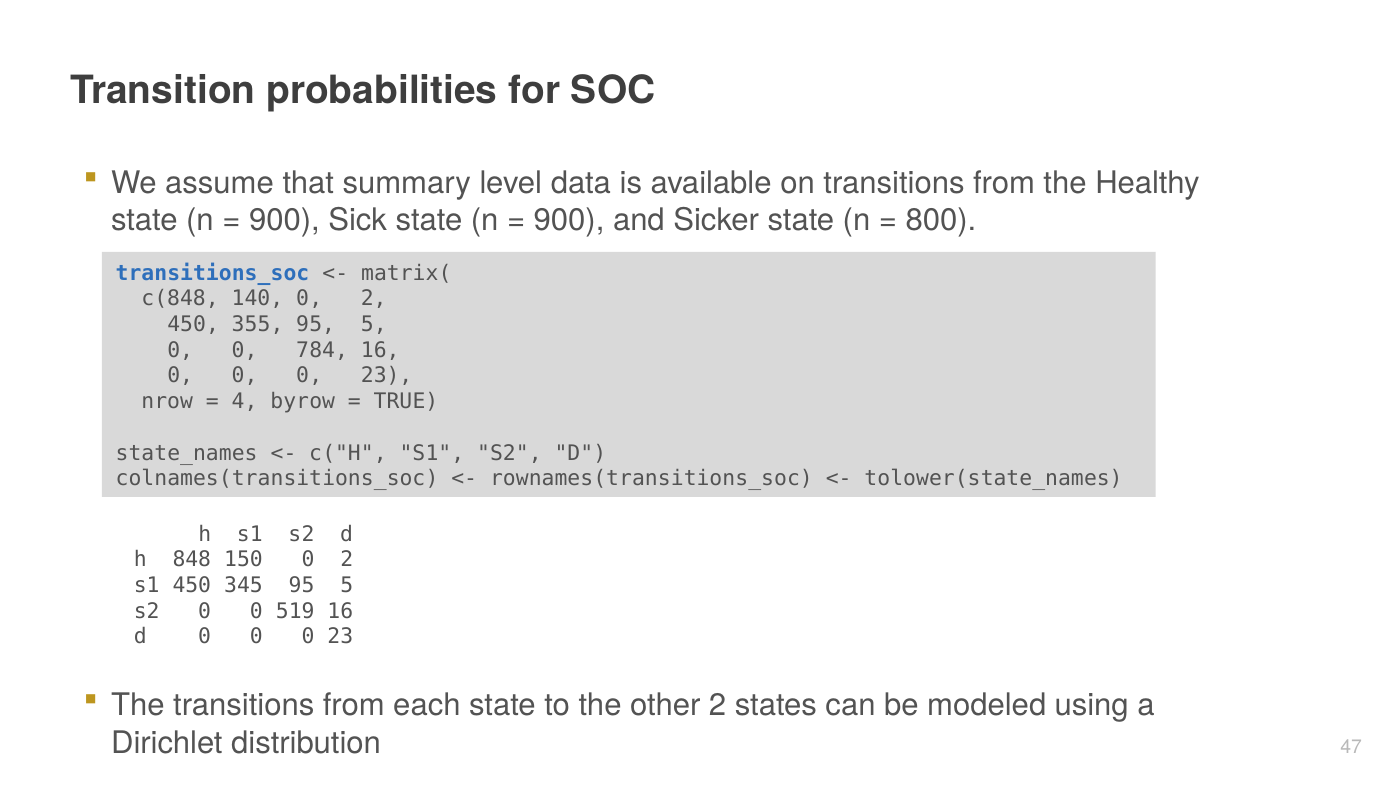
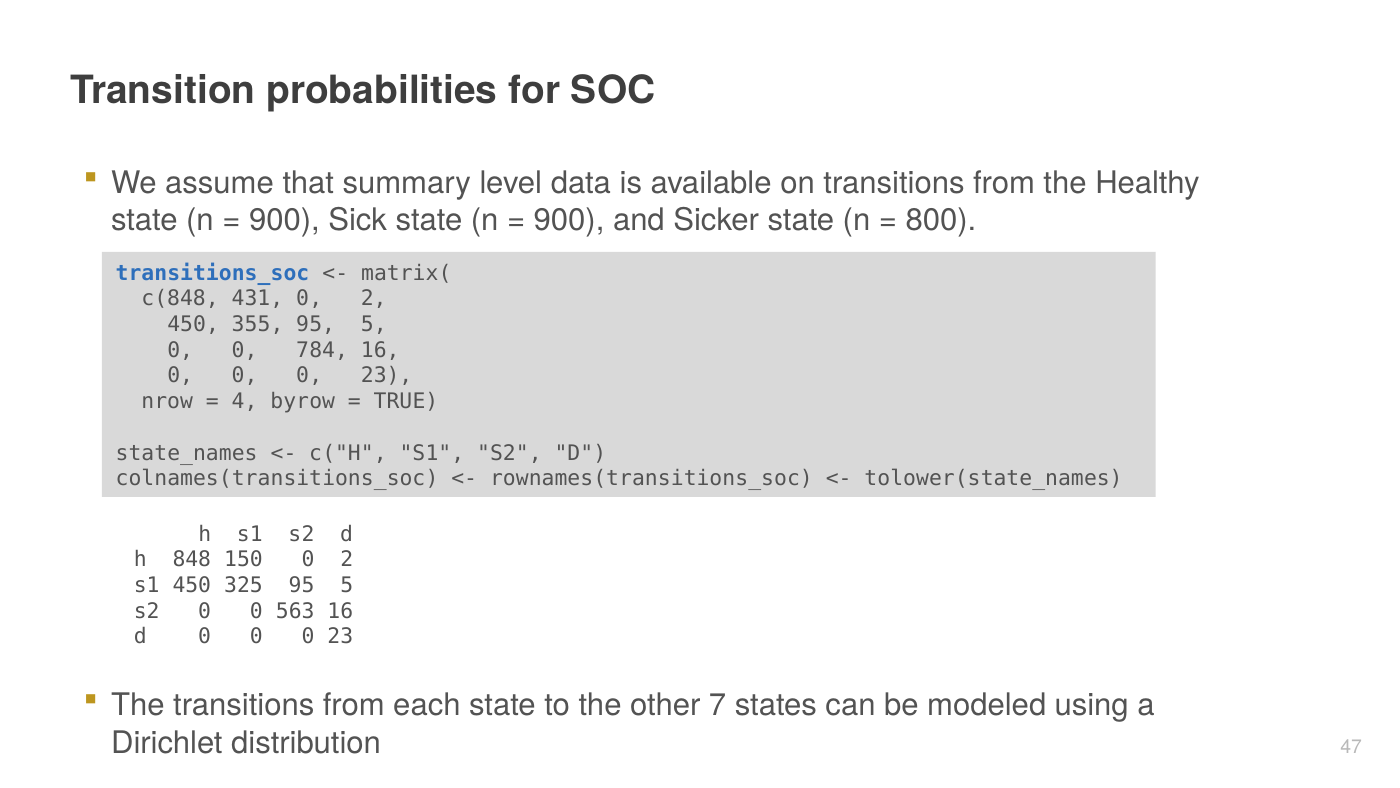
140: 140 -> 431 (257, 299)
345: 345 -> 325 (243, 585)
519: 519 -> 563 (295, 611)
other 2: 2 -> 7 (718, 705)
